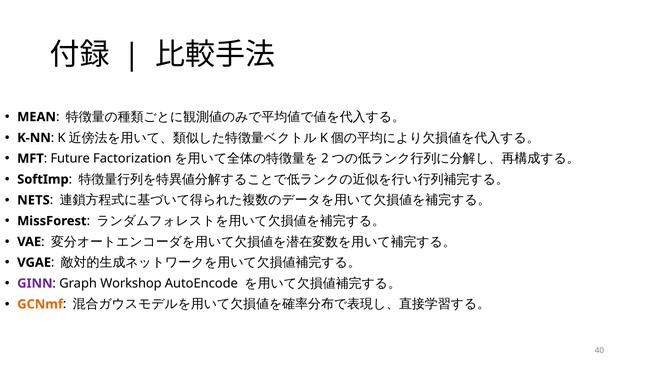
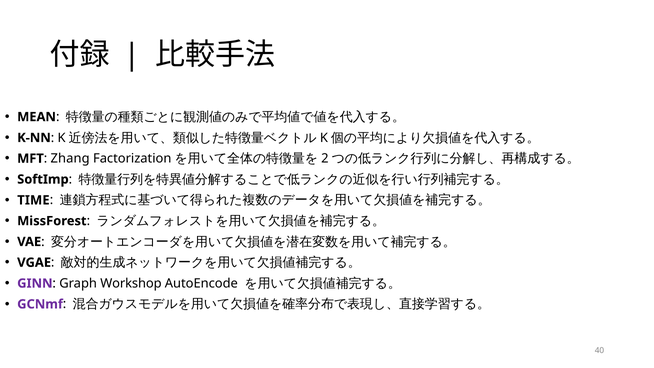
Future: Future -> Zhang (70, 159)
NETS: NETS -> TIME (33, 200)
GCNmf colour: orange -> purple (40, 304)
